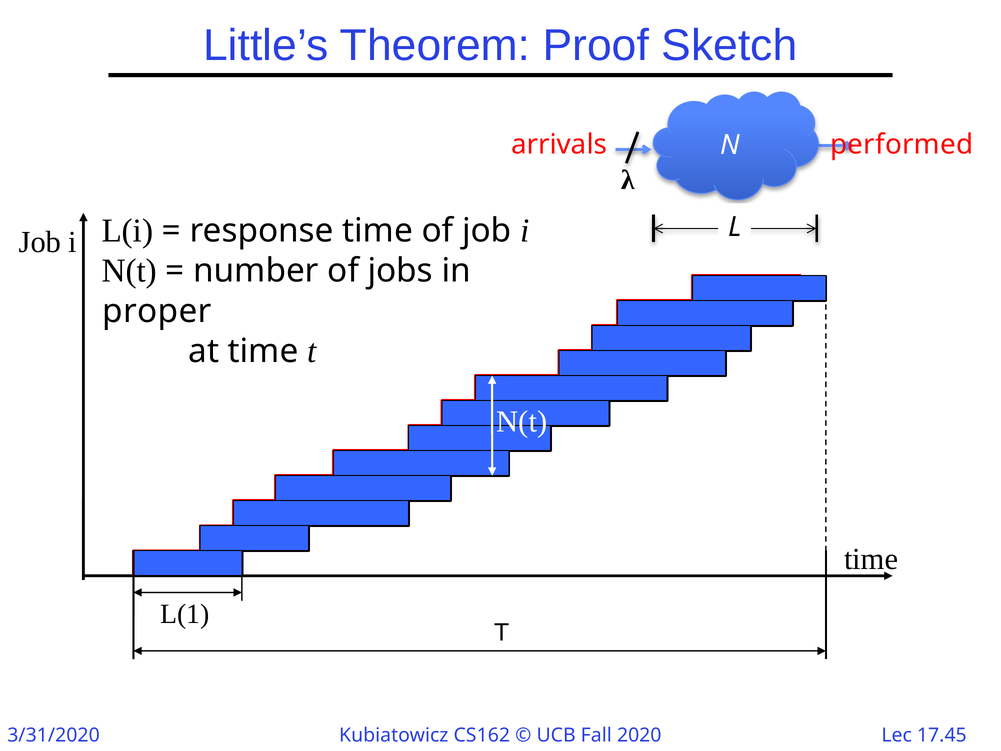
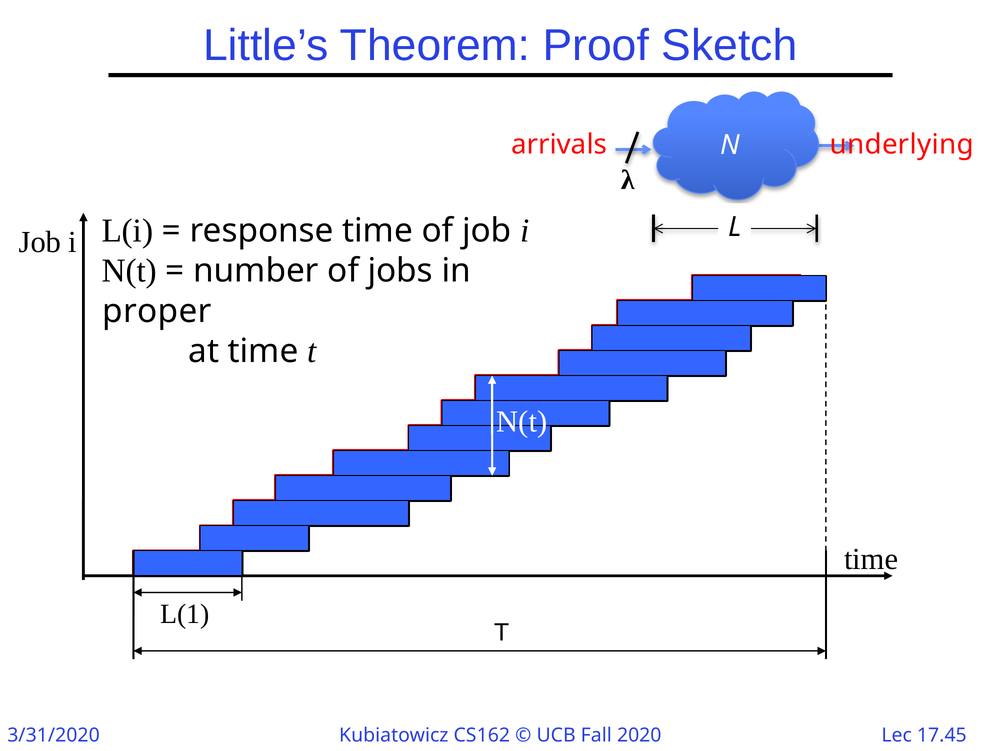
performed: performed -> underlying (902, 145)
